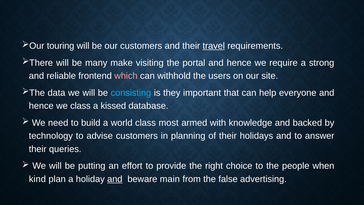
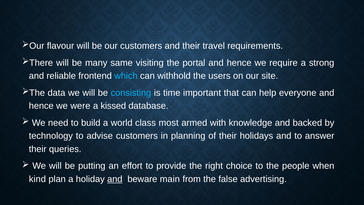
touring: touring -> flavour (61, 46)
travel underline: present -> none (214, 46)
make: make -> same (122, 63)
which colour: pink -> light blue (126, 76)
they: they -> time (172, 93)
we class: class -> were (80, 106)
